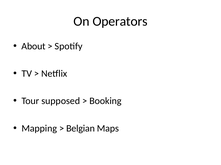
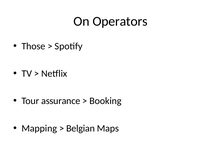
About: About -> Those (33, 46)
supposed: supposed -> assurance (61, 101)
